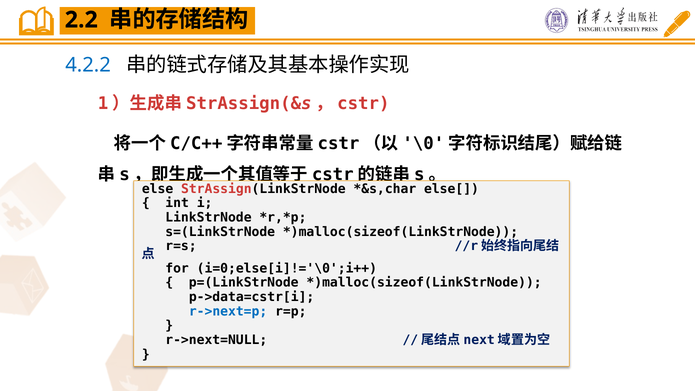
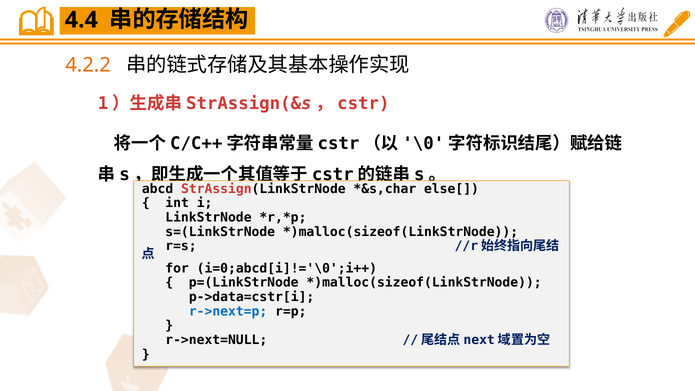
2.2: 2.2 -> 4.4 (81, 20)
4.2.2 colour: blue -> orange (88, 65)
else: else -> abcd (158, 189)
i=0;else[i]!='\0';i++: i=0;else[i]!='\0';i++ -> i=0;abcd[i]!='\0';i++ (287, 268)
